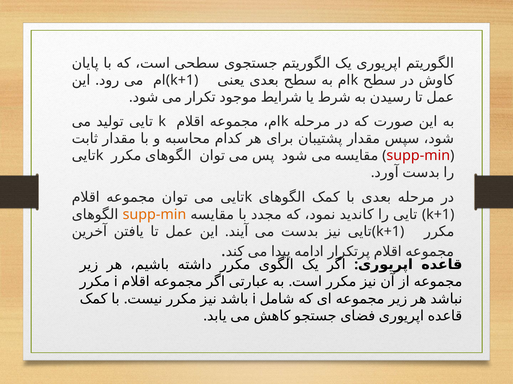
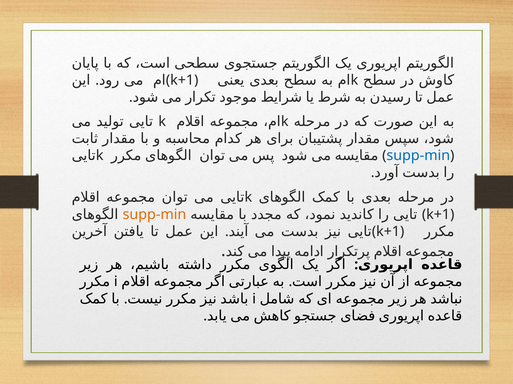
supp-min colour: red -> blue (418, 156)
